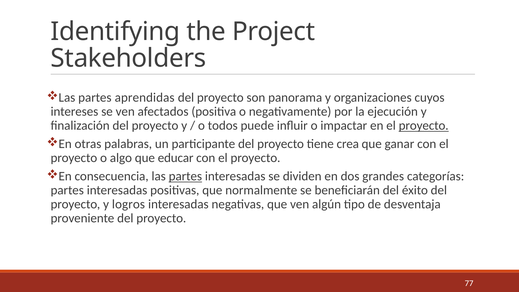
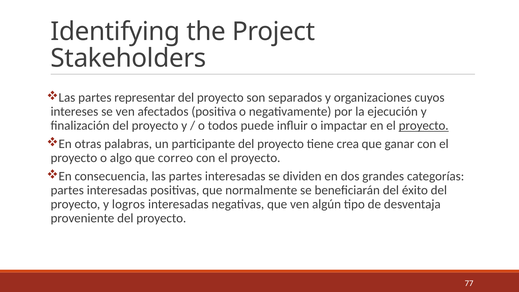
aprendidas: aprendidas -> representar (145, 98)
panorama: panorama -> separados (295, 98)
educar: educar -> correo (176, 158)
partes underline: present -> none (185, 176)
